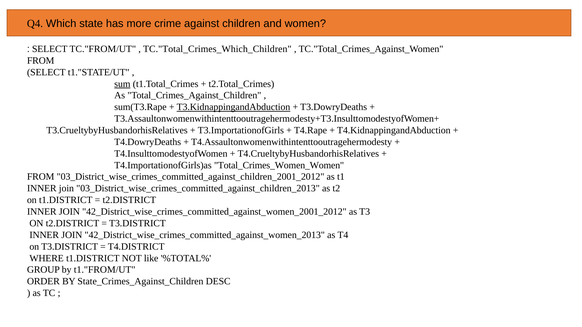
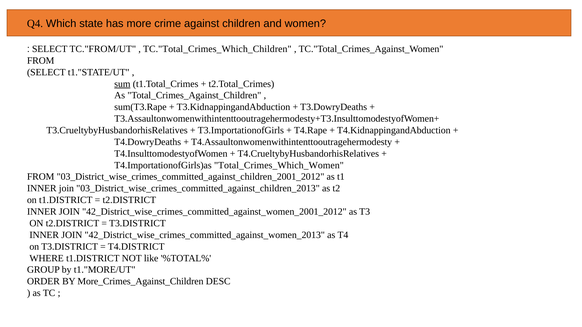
T3.KidnappingandAbduction underline: present -> none (233, 107)
Total_Crimes_Women_Women: Total_Crimes_Women_Women -> Total_Crimes_Which_Women (279, 165)
t1."FROM/UT: t1."FROM/UT -> t1."MORE/UT (105, 270)
State_Crimes_Against_Children: State_Crimes_Against_Children -> More_Crimes_Against_Children (140, 282)
